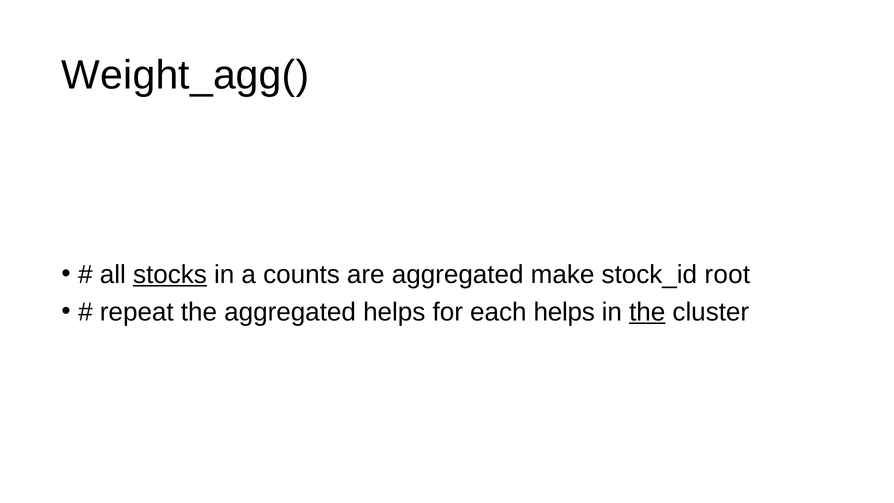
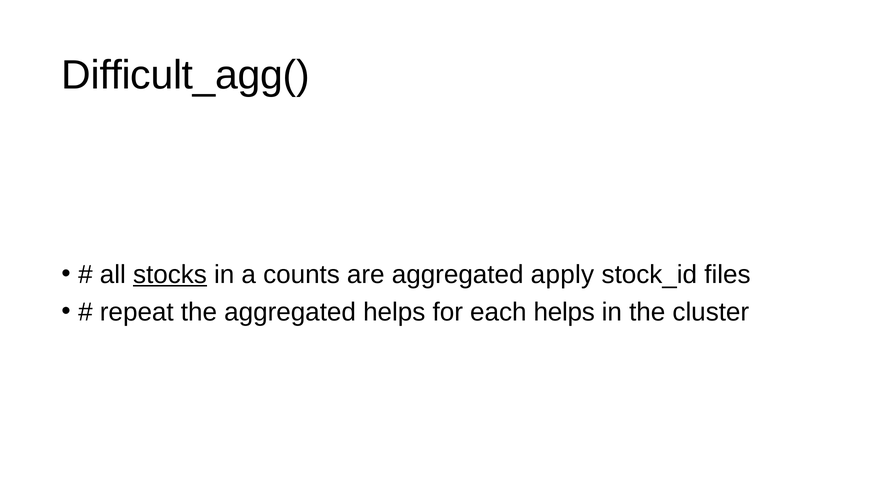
Weight_agg(: Weight_agg( -> Difficult_agg( (186, 75)
make: make -> apply (562, 274)
root: root -> files (727, 274)
the underline: present -> none (647, 312)
